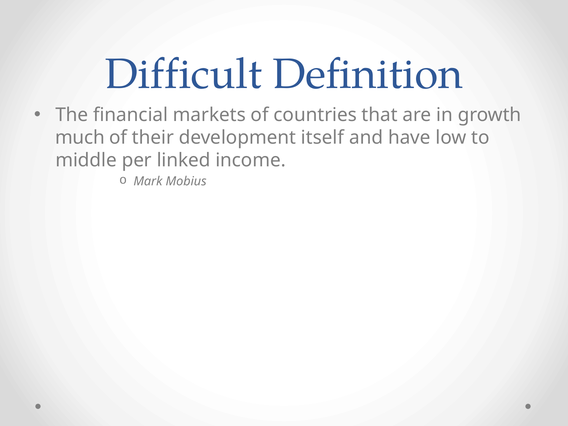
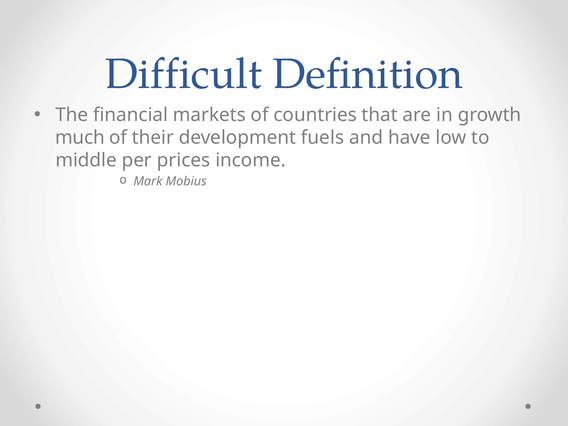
itself: itself -> fuels (322, 138)
linked: linked -> prices (184, 160)
